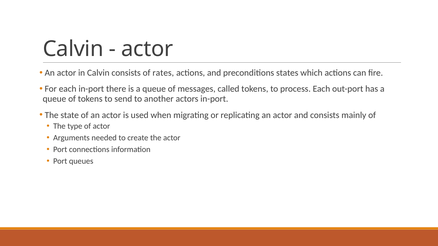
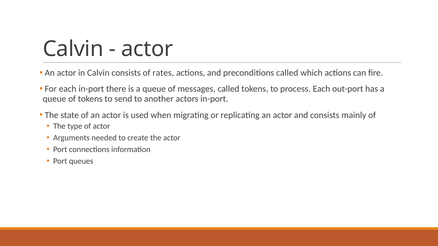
preconditions states: states -> called (287, 73)
